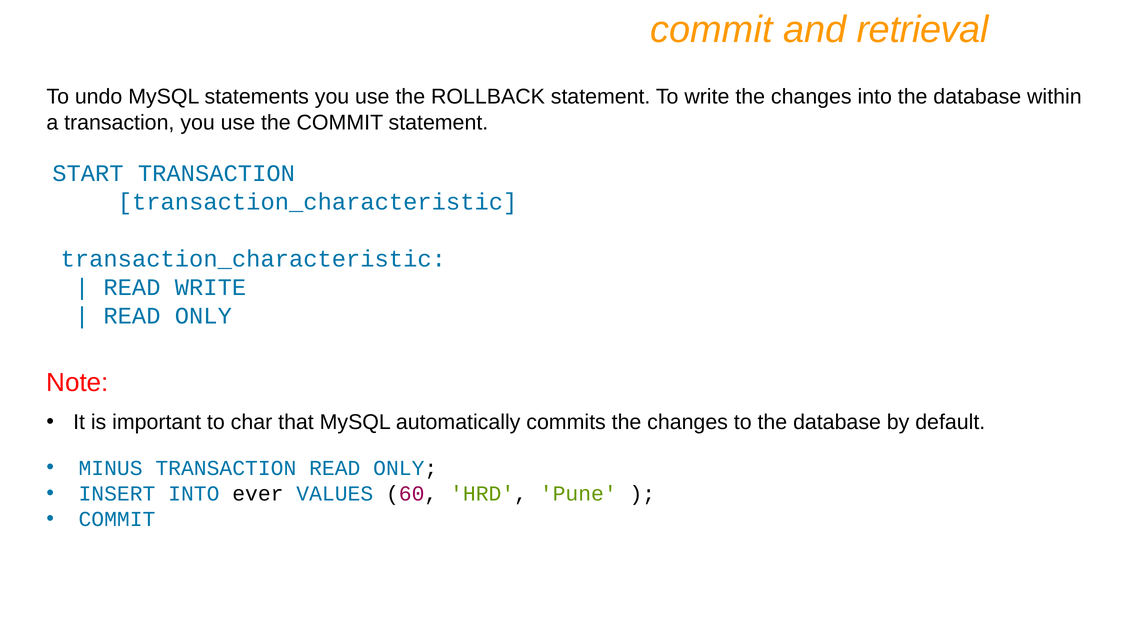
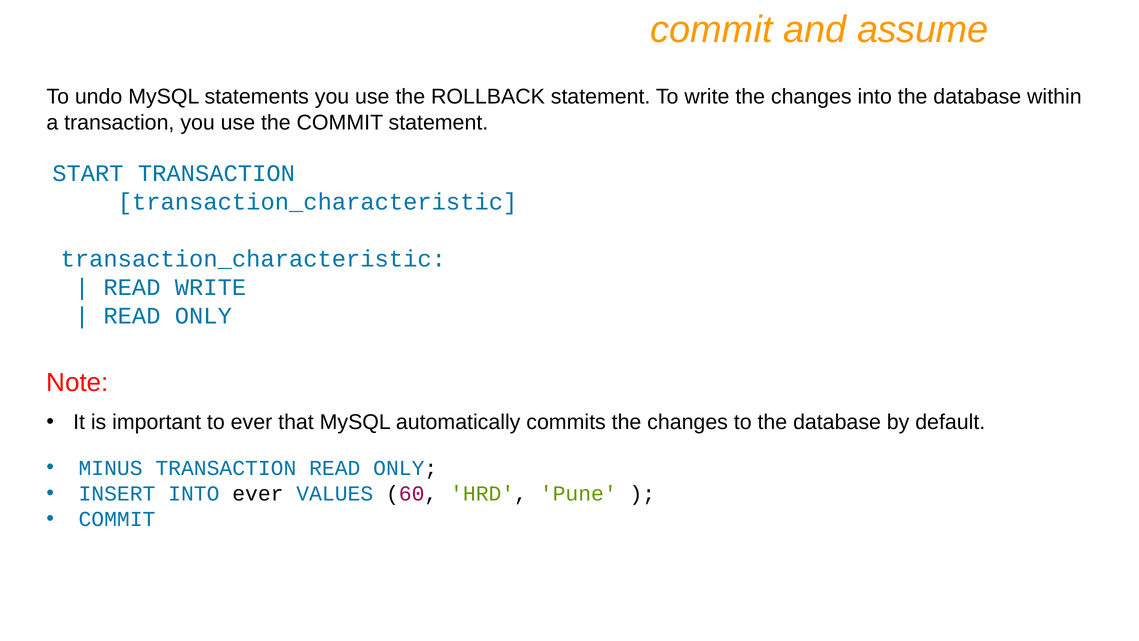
retrieval: retrieval -> assume (923, 30)
to char: char -> ever (251, 422)
